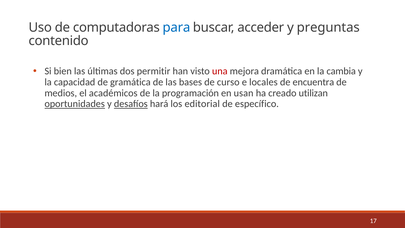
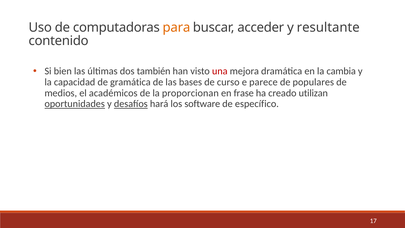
para colour: blue -> orange (176, 28)
preguntas: preguntas -> resultante (328, 28)
permitir: permitir -> también (154, 71)
locales: locales -> parece (263, 82)
encuentra: encuentra -> populares (313, 82)
programación: programación -> proporcionan (190, 93)
usan: usan -> frase (244, 93)
editorial: editorial -> software (202, 104)
